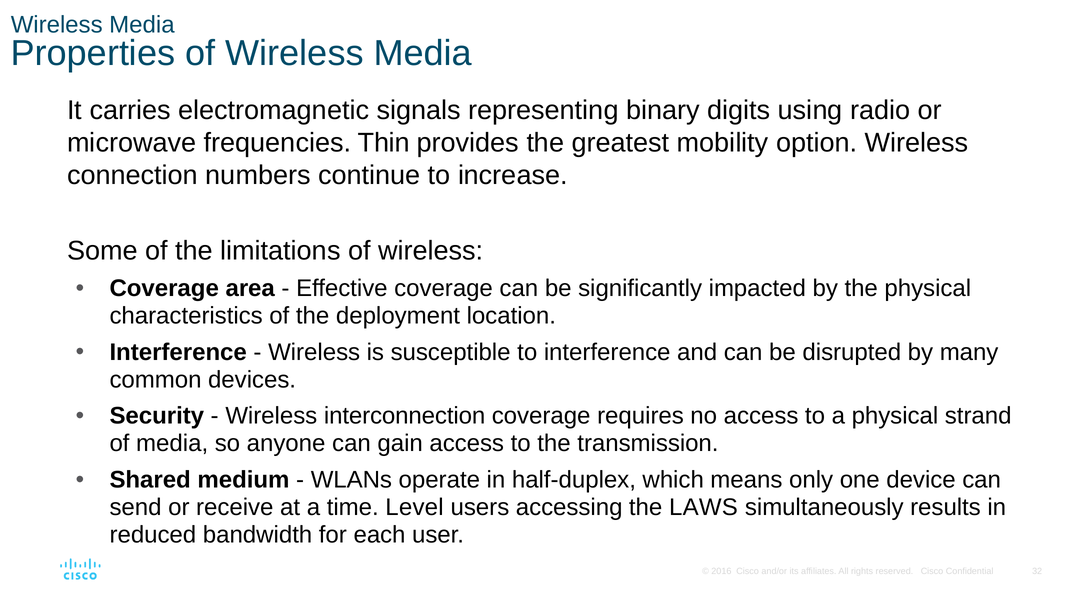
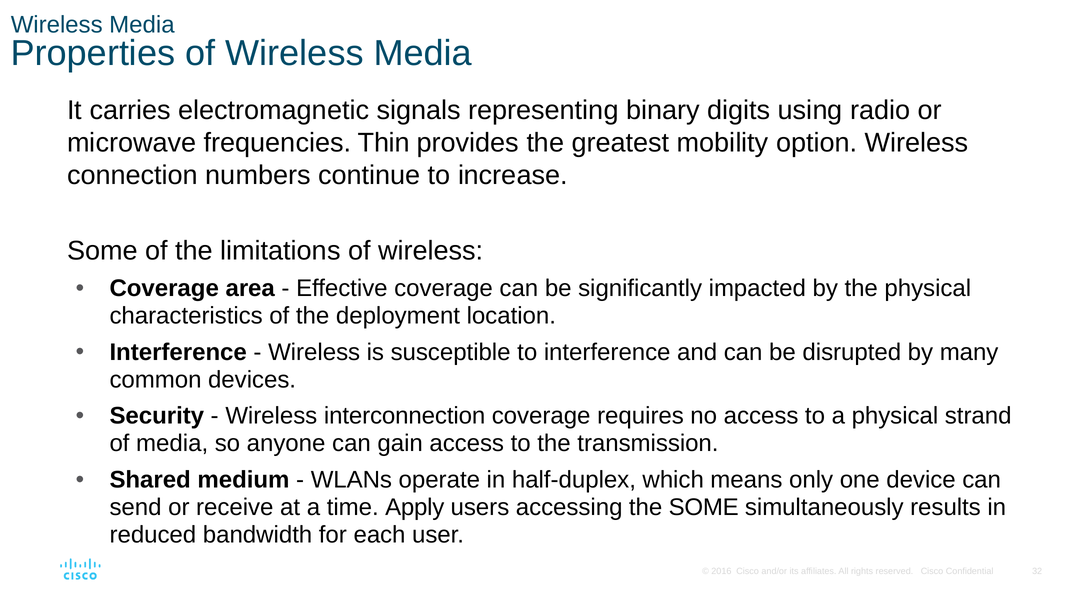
Level: Level -> Apply (415, 507)
the LAWS: LAWS -> SOME (704, 507)
